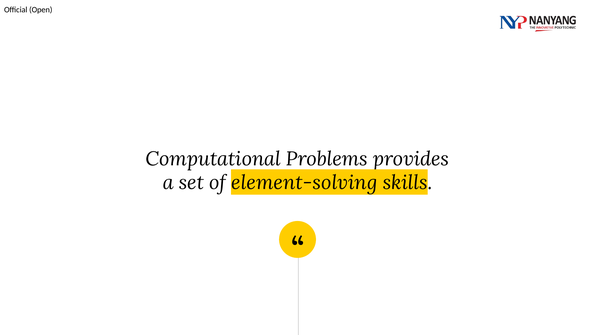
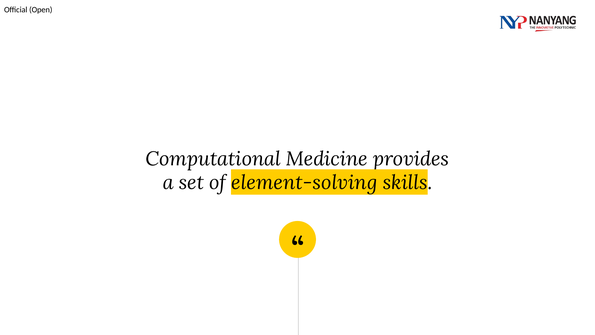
Problems: Problems -> Medicine (327, 159)
